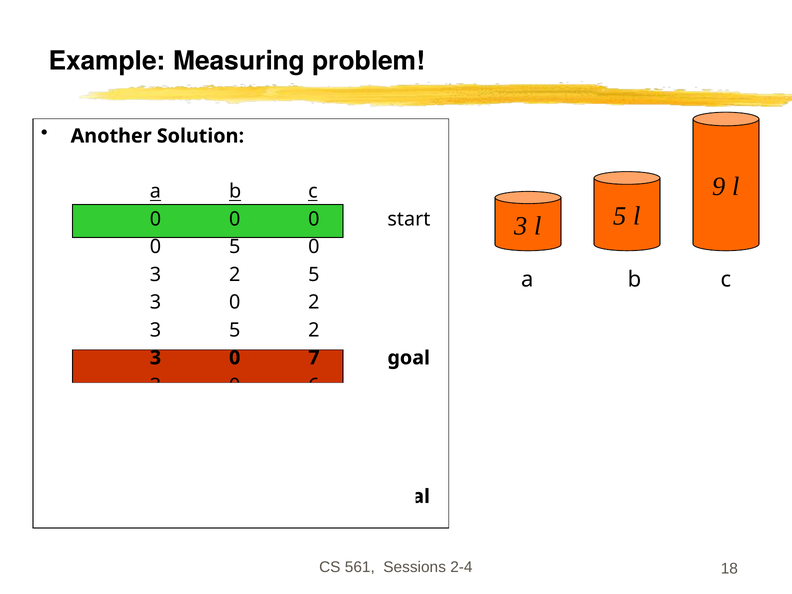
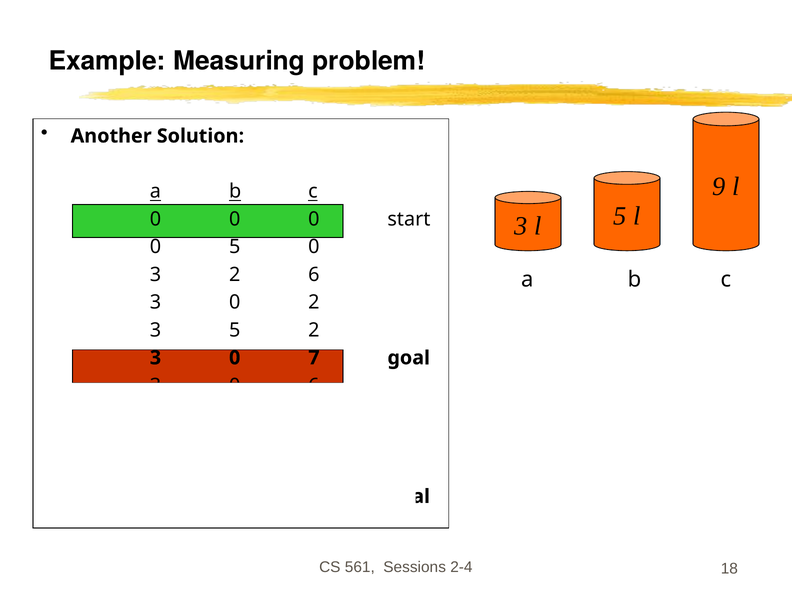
2 5: 5 -> 6 (314, 275)
